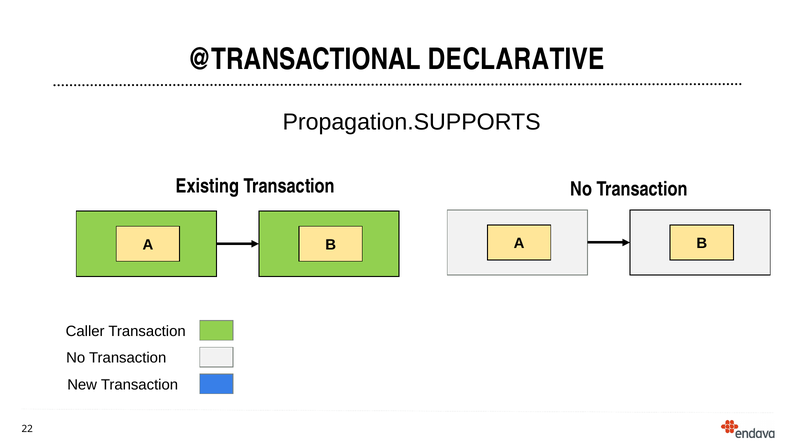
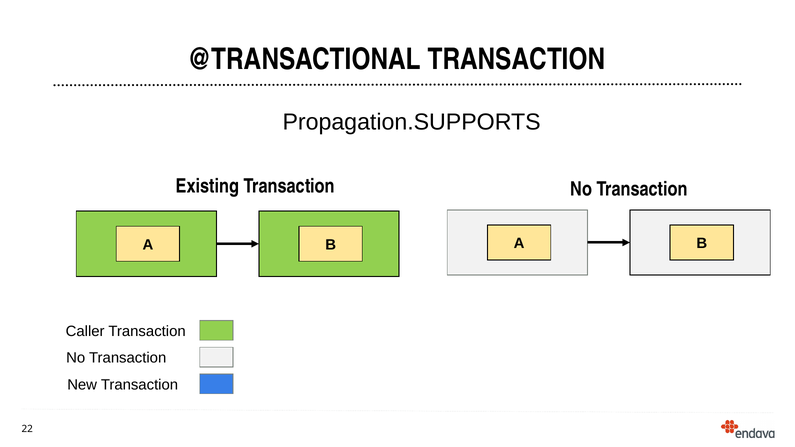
@TRANSACTIONAL DECLARATIVE: DECLARATIVE -> TRANSACTION (517, 59)
